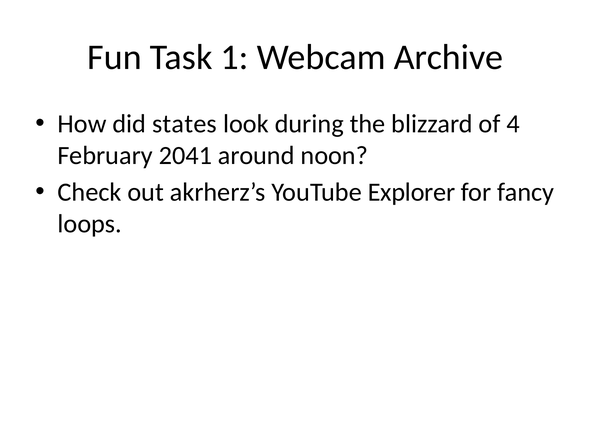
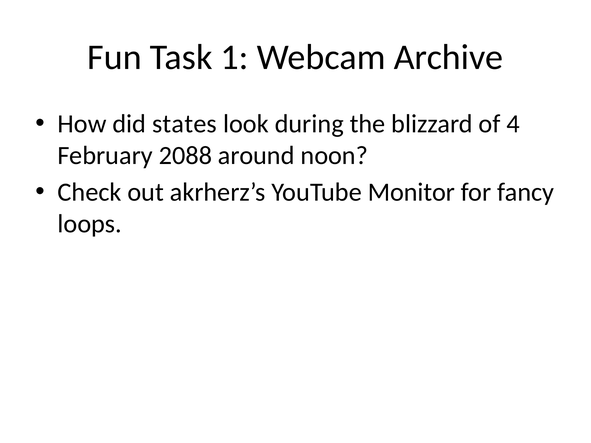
2041: 2041 -> 2088 (185, 156)
Explorer: Explorer -> Monitor (411, 192)
